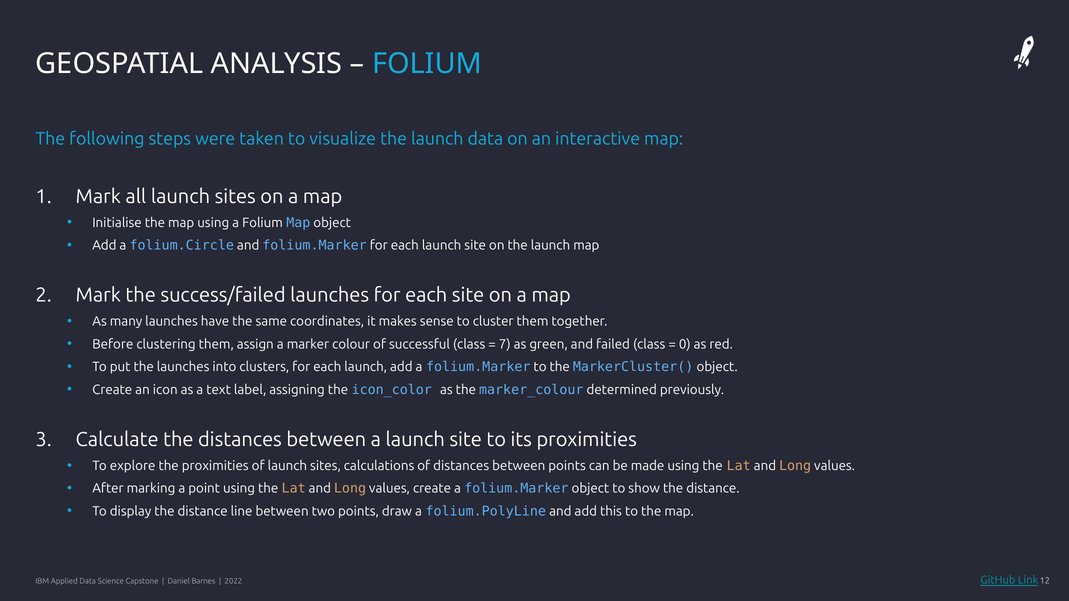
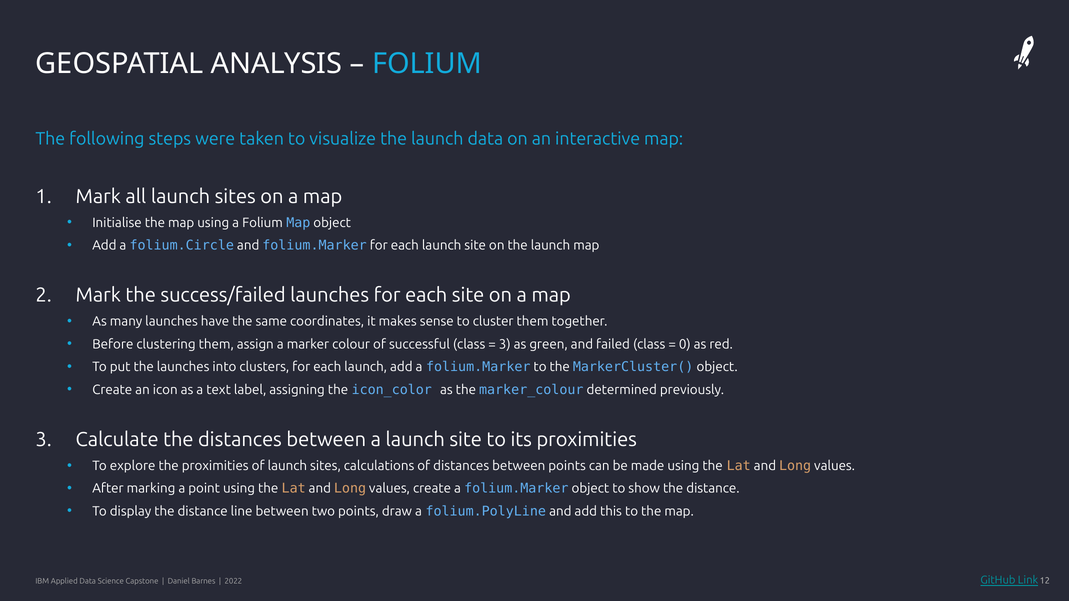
7: 7 -> 3 (505, 344)
